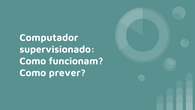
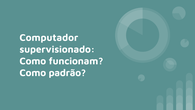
prever: prever -> padrão (67, 73)
